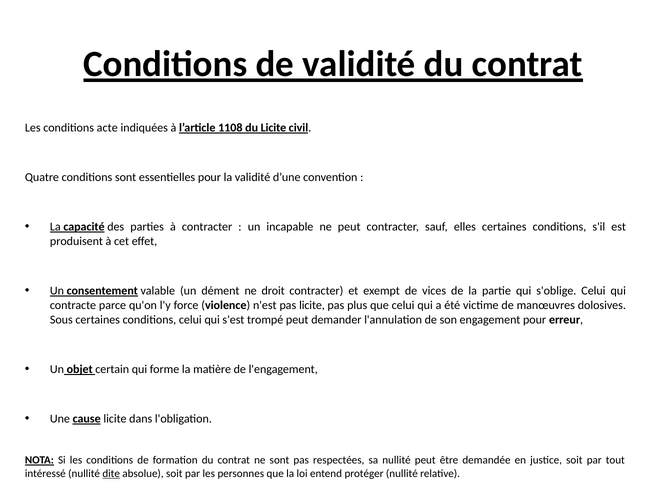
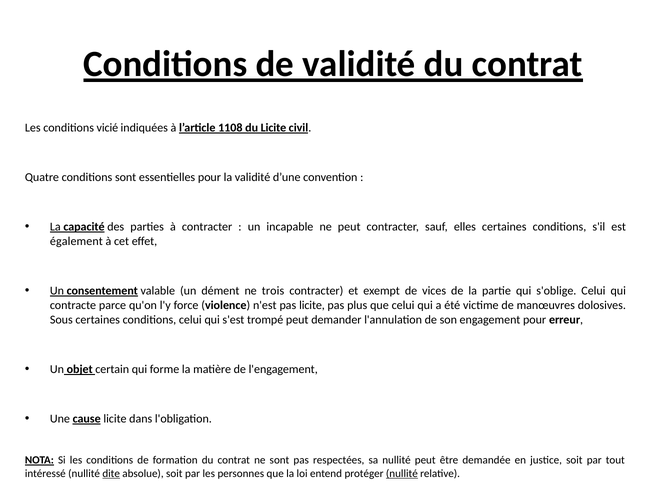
acte: acte -> vicié (107, 128)
produisent: produisent -> également (76, 242)
droit: droit -> trois (273, 291)
nullité underline: none -> present (402, 474)
